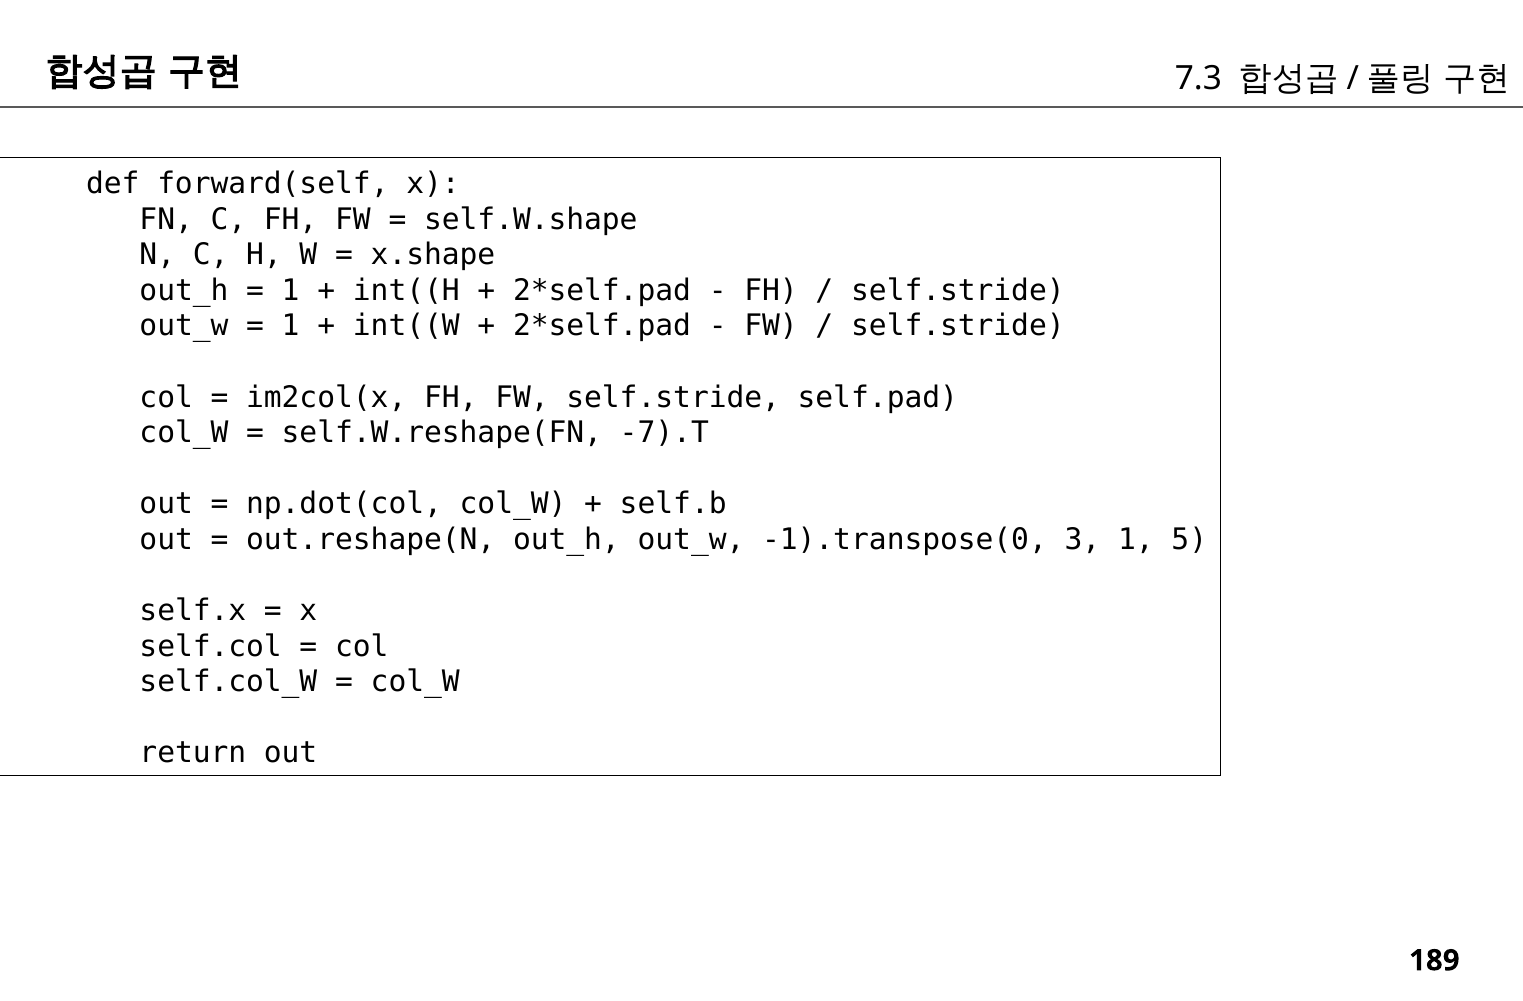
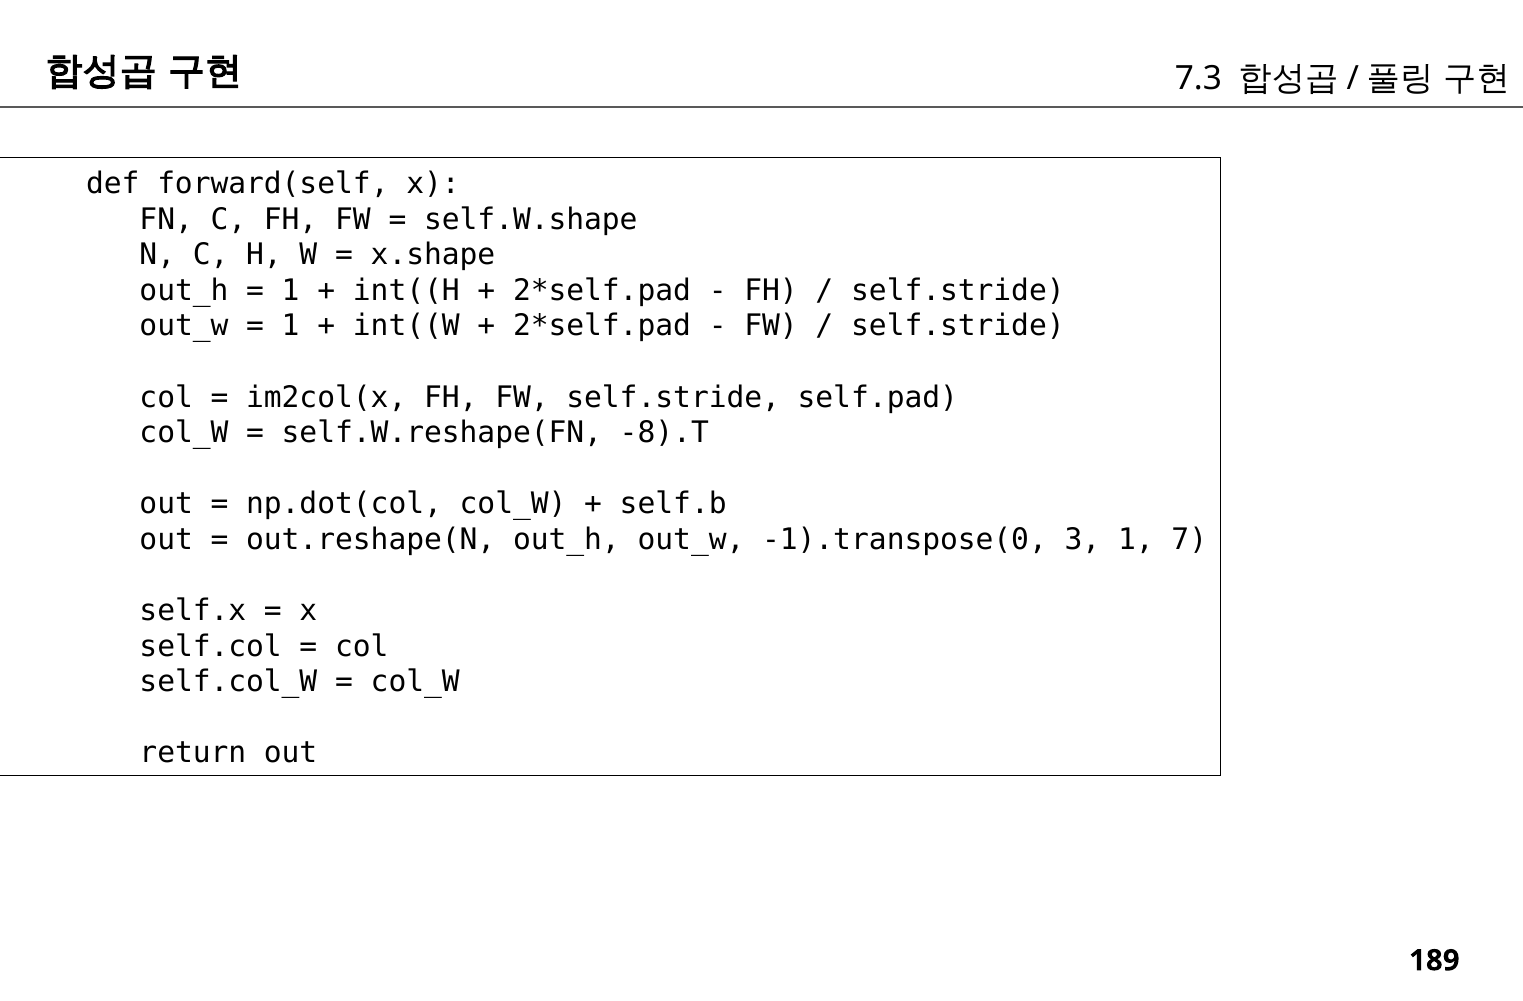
-7).T: -7).T -> -8).T (664, 433)
5: 5 -> 7 (1189, 539)
